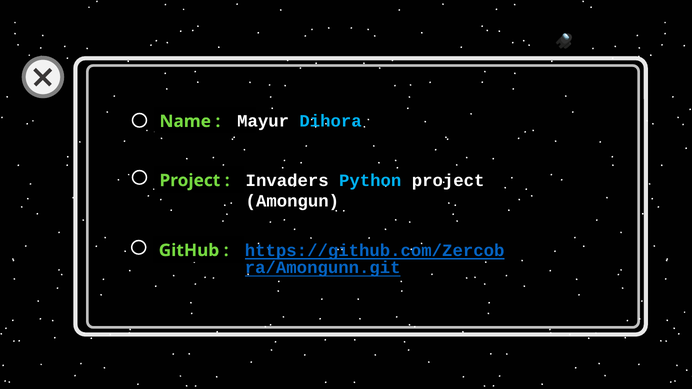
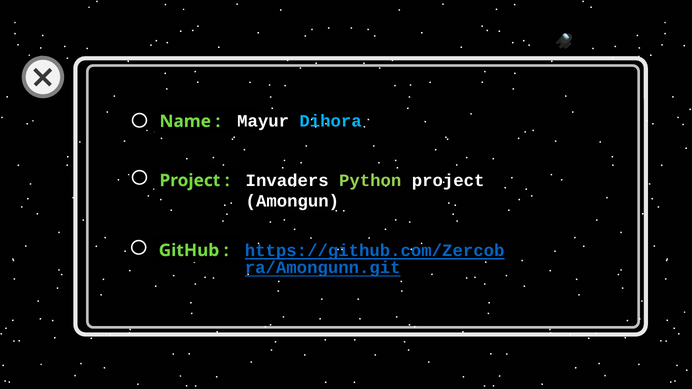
Python colour: light blue -> light green (370, 181)
